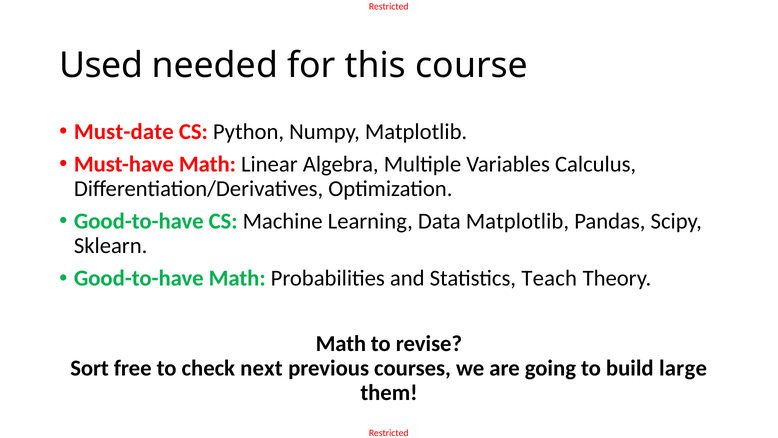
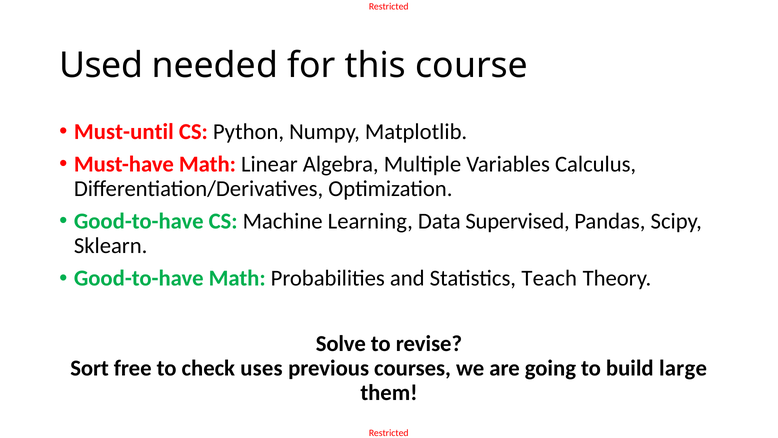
Must-date: Must-date -> Must-until (124, 131)
Data Matplotlib: Matplotlib -> Supervised (518, 221)
Math: Math -> Solve (341, 343)
next: next -> uses (261, 368)
